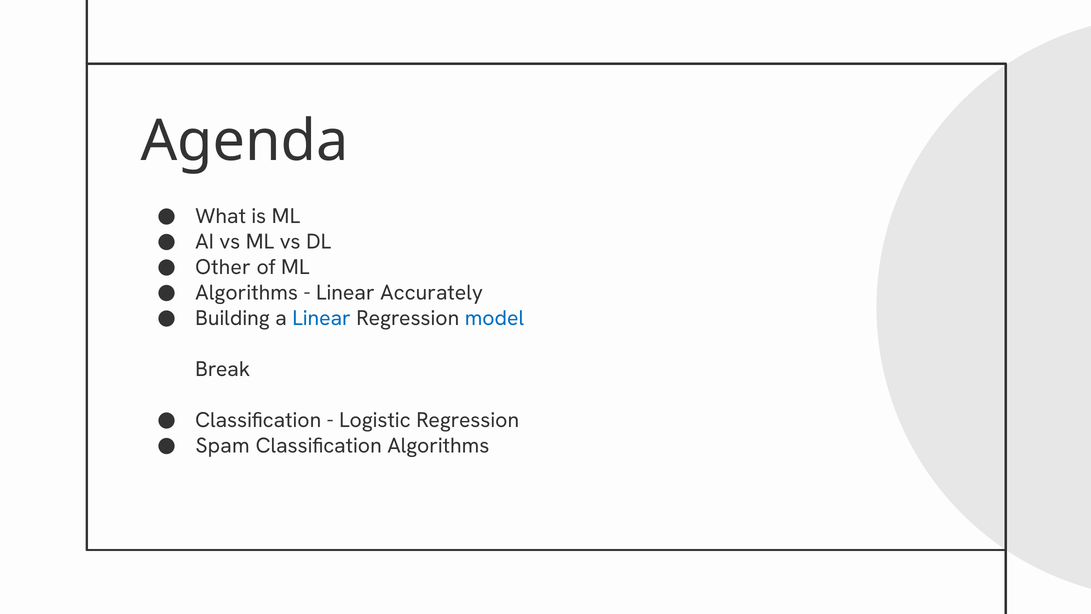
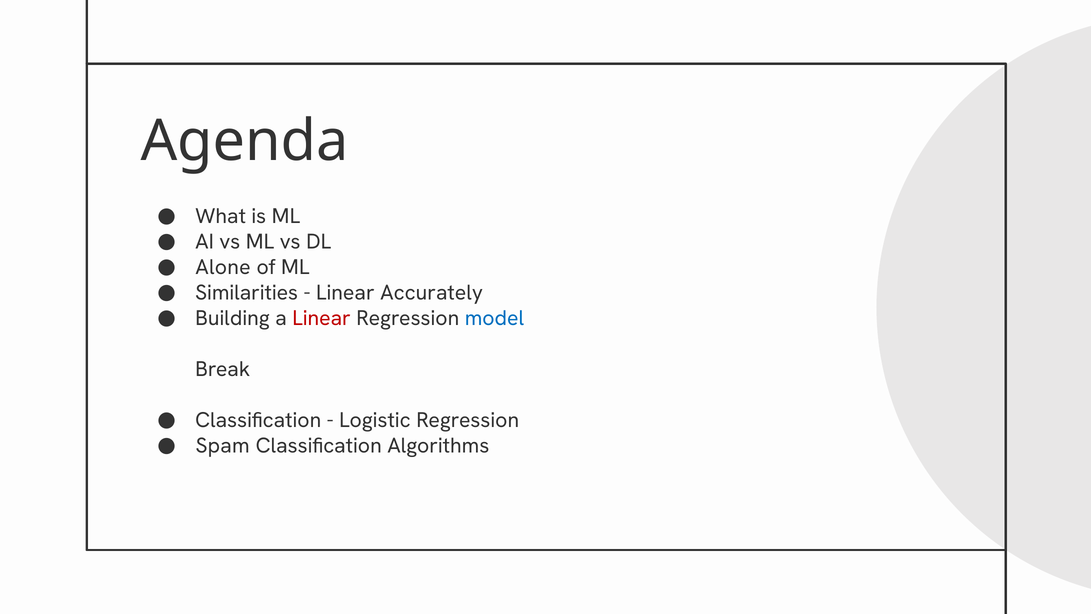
Other: Other -> Alone (223, 267)
Algorithms: Algorithms -> Similarities (247, 293)
Linear colour: blue -> red (322, 318)
